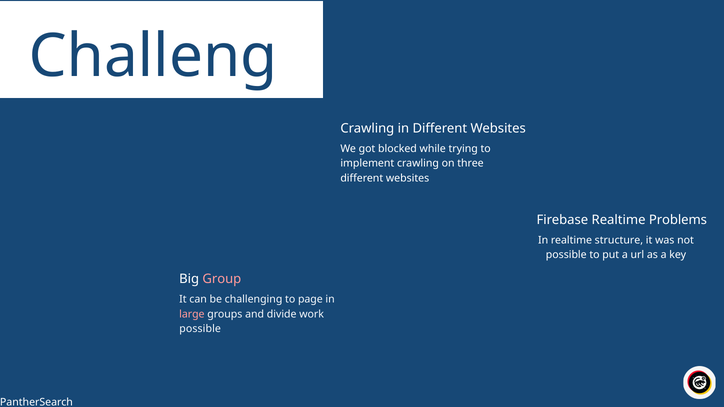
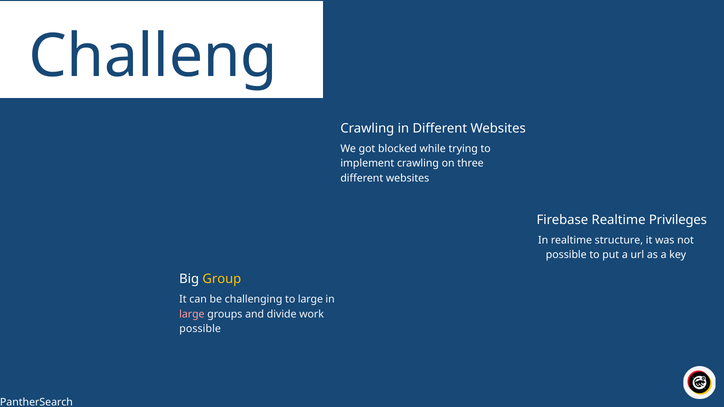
Problems: Problems -> Privileges (678, 220)
Group colour: pink -> yellow (222, 279)
to page: page -> large (310, 299)
